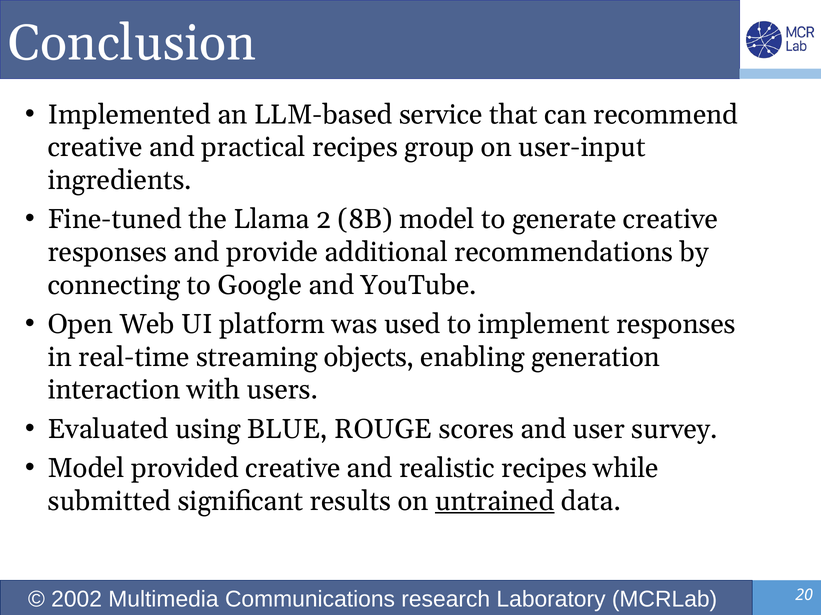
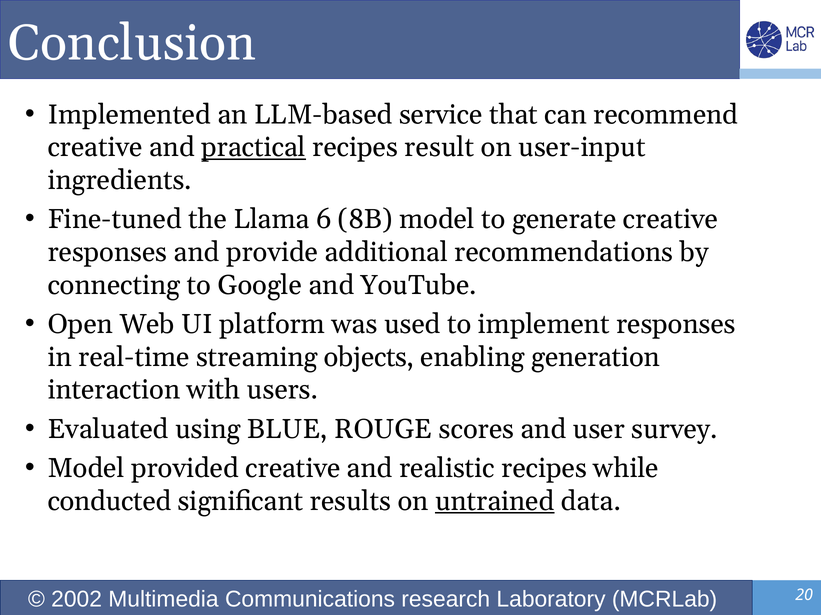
practical underline: none -> present (254, 148)
group: group -> result (439, 148)
2: 2 -> 6 (324, 220)
submitted: submitted -> conducted (110, 502)
